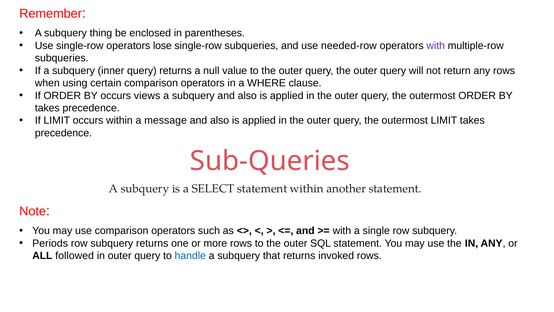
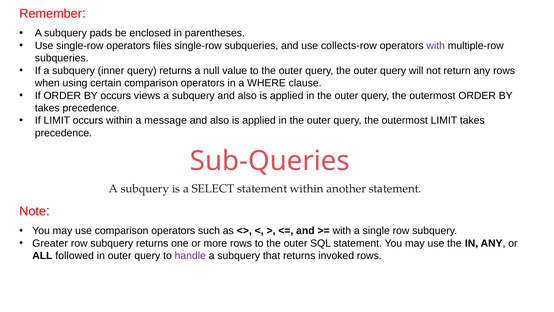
thing: thing -> pads (101, 33)
lose: lose -> files (162, 46)
needed-row: needed-row -> collects-row (349, 46)
Periods: Periods -> Greater (50, 243)
handle colour: blue -> purple (190, 256)
